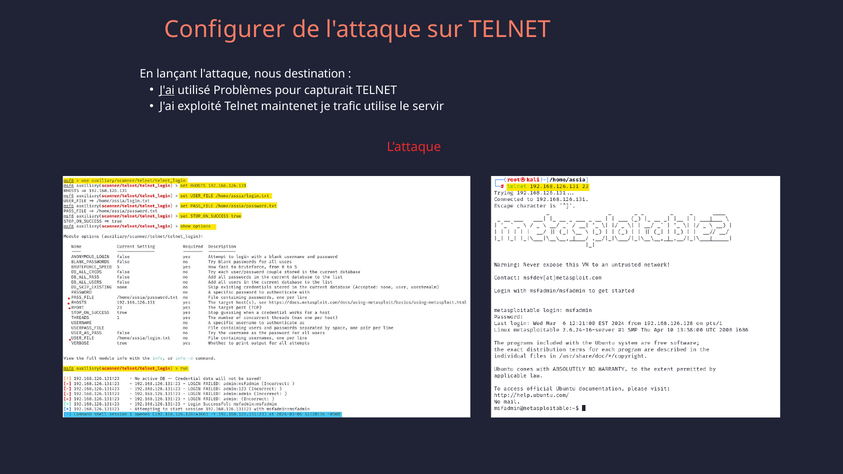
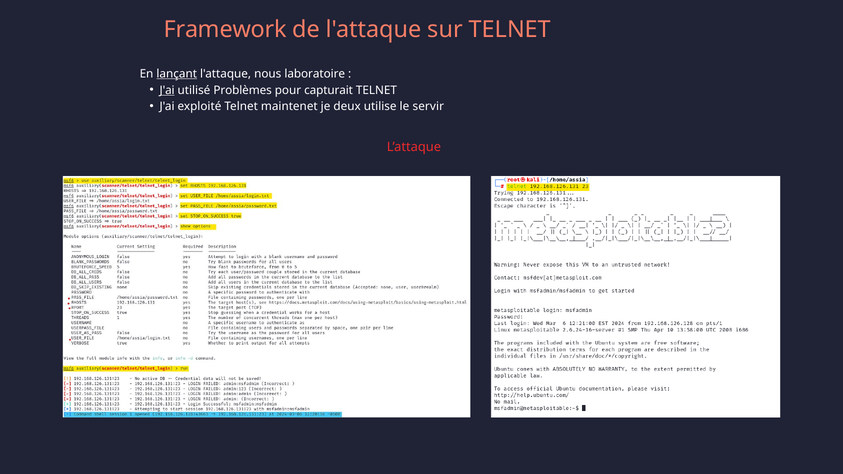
Configurer: Configurer -> Framework (225, 29)
lançant underline: none -> present (177, 74)
destination: destination -> laboratoire (315, 74)
trafic: trafic -> deux (347, 107)
